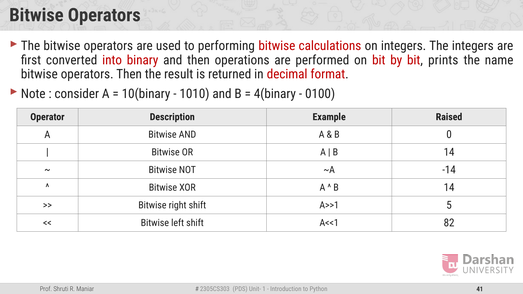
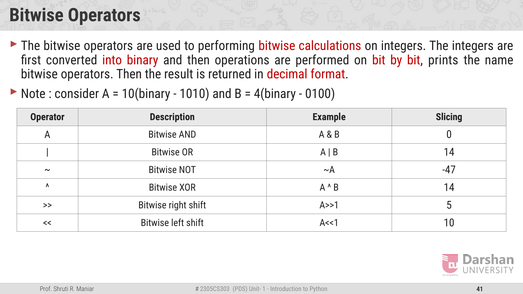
Raised: Raised -> Slicing (449, 117)
-14: -14 -> -47 (449, 170)
82: 82 -> 10 (449, 223)
